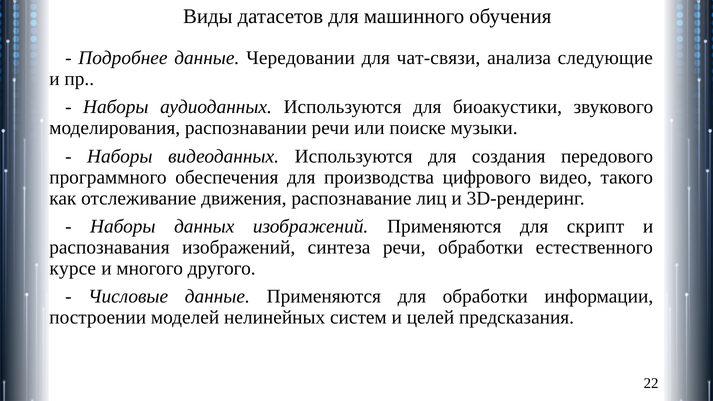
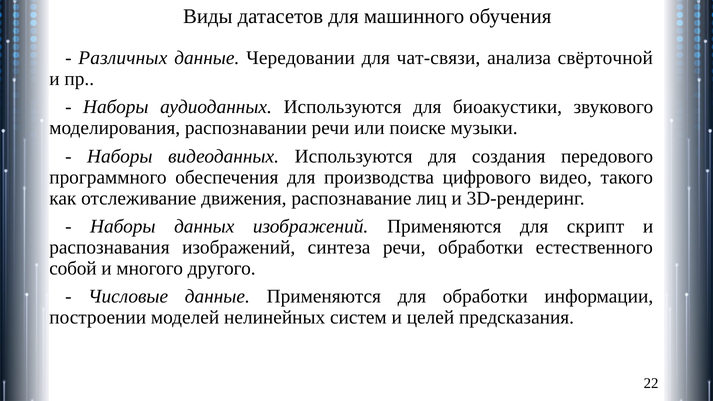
Подробнее: Подробнее -> Различных (123, 58)
следующие: следующие -> свёрточной (605, 58)
курсе: курсе -> собой (73, 268)
